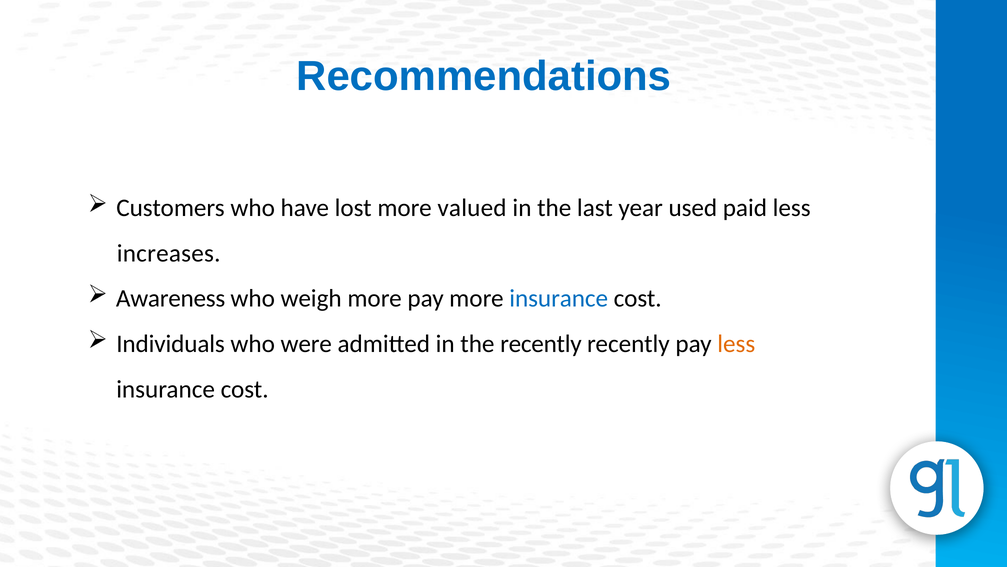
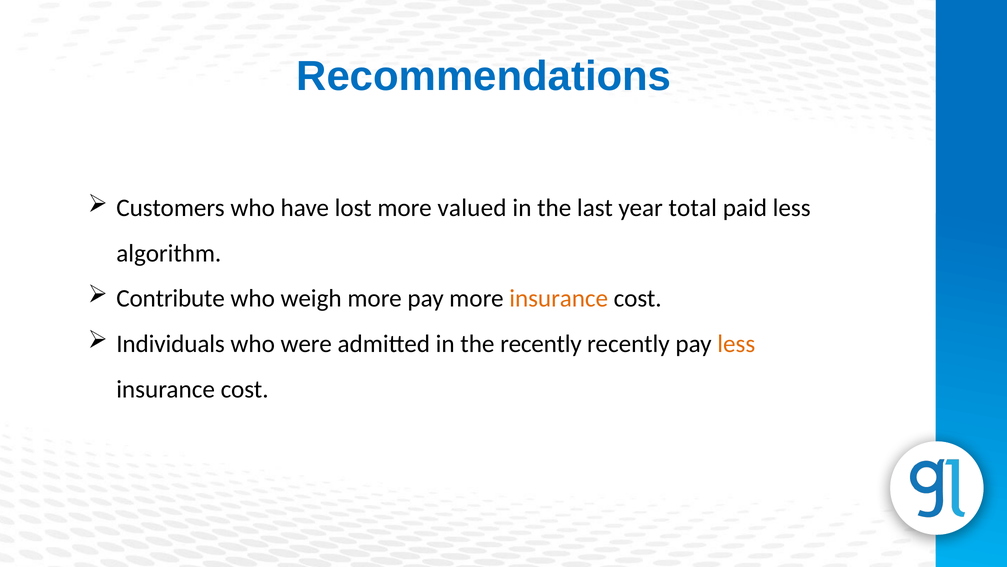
used: used -> total (693, 208)
increases: increases -> algorithm (169, 253)
Awareness: Awareness -> Contribute (171, 298)
insurance colour: blue -> orange (559, 298)
